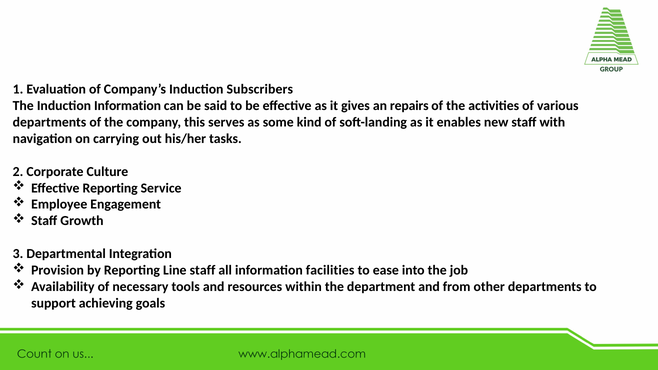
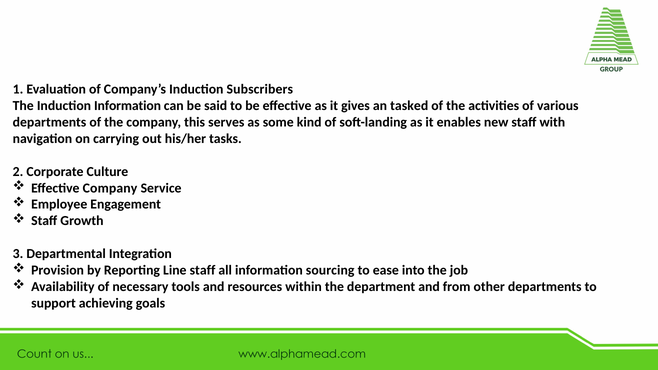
repairs: repairs -> tasked (409, 106)
Effective Reporting: Reporting -> Company (110, 188)
facilities: facilities -> sourcing (330, 270)
